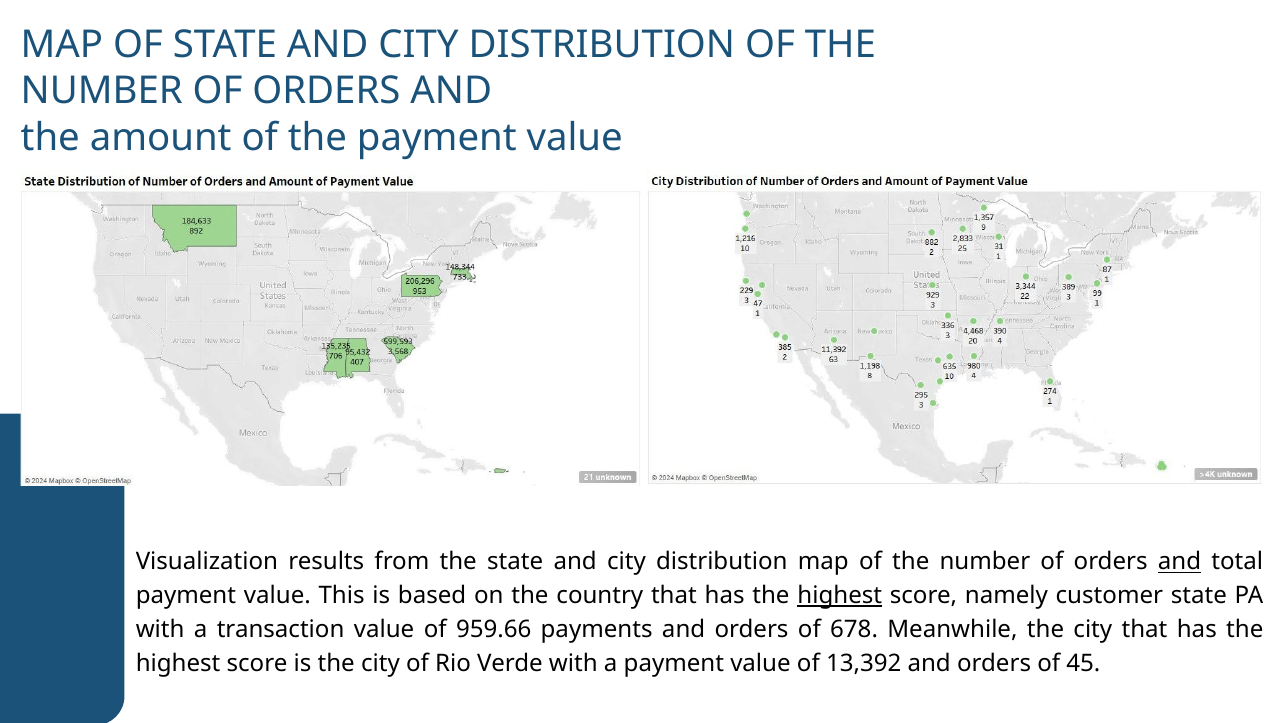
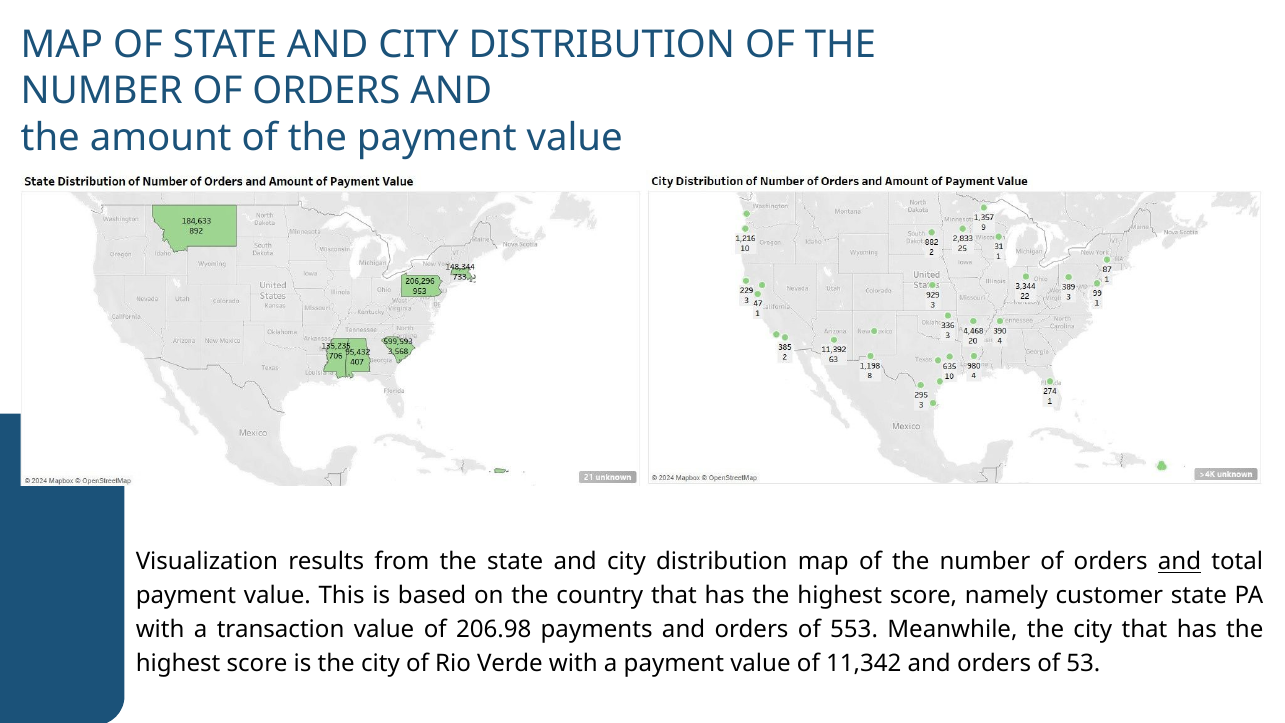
highest underline: present -> none (840, 595)
959.66: 959.66 -> 206.98 (494, 629)
678: 678 -> 553 (854, 629)
13,392: 13,392 -> 11,342 (864, 663)
45: 45 -> 53 (1083, 663)
